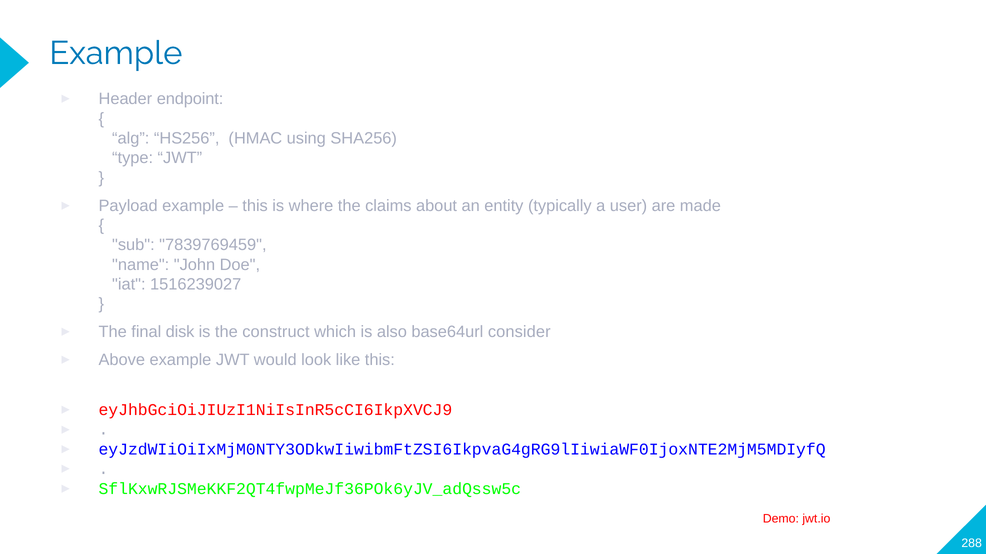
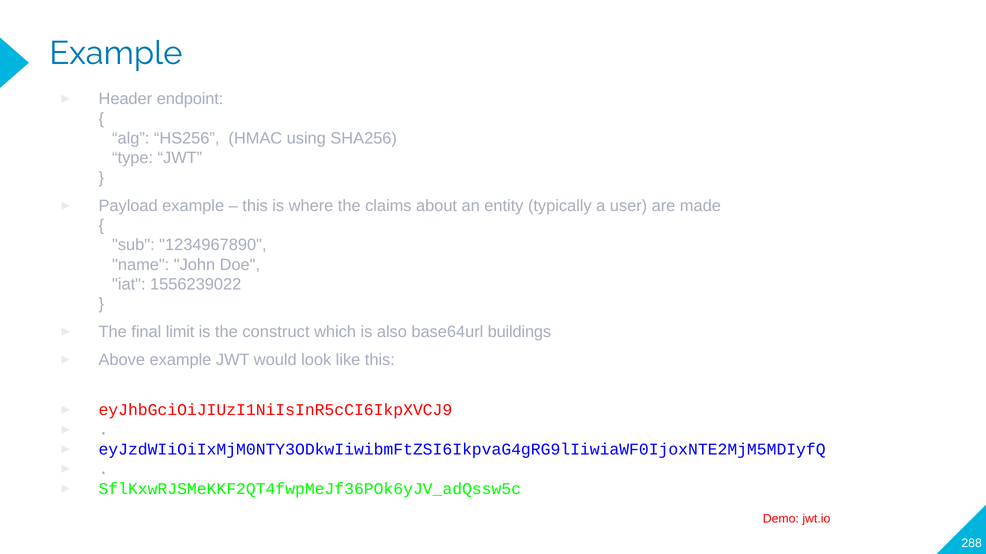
7839769459: 7839769459 -> 1234967890 (213, 245)
1516239027: 1516239027 -> 1556239022 (196, 285)
disk: disk -> limit (180, 332)
consider: consider -> buildings (519, 332)
